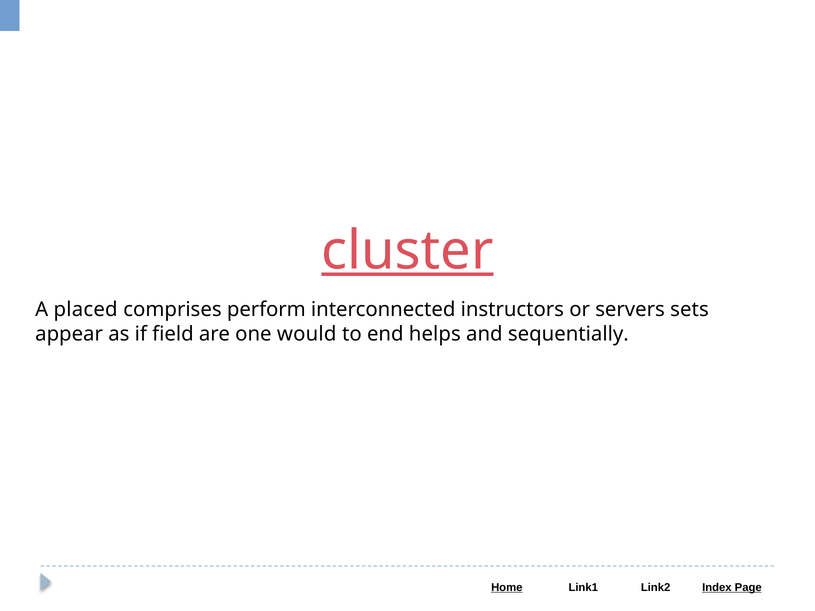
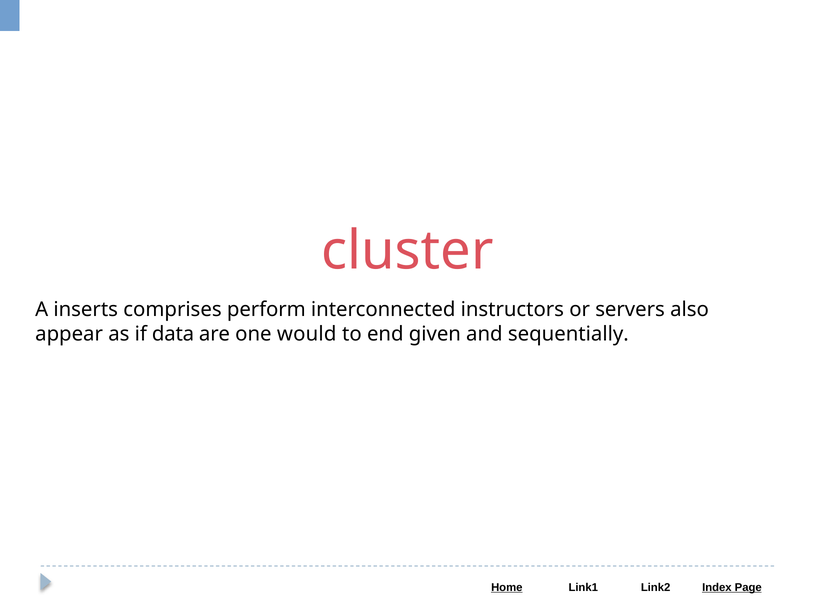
cluster underline: present -> none (407, 251)
placed: placed -> inserts (86, 310)
sets: sets -> also (690, 310)
field: field -> data (173, 334)
helps: helps -> given (435, 334)
